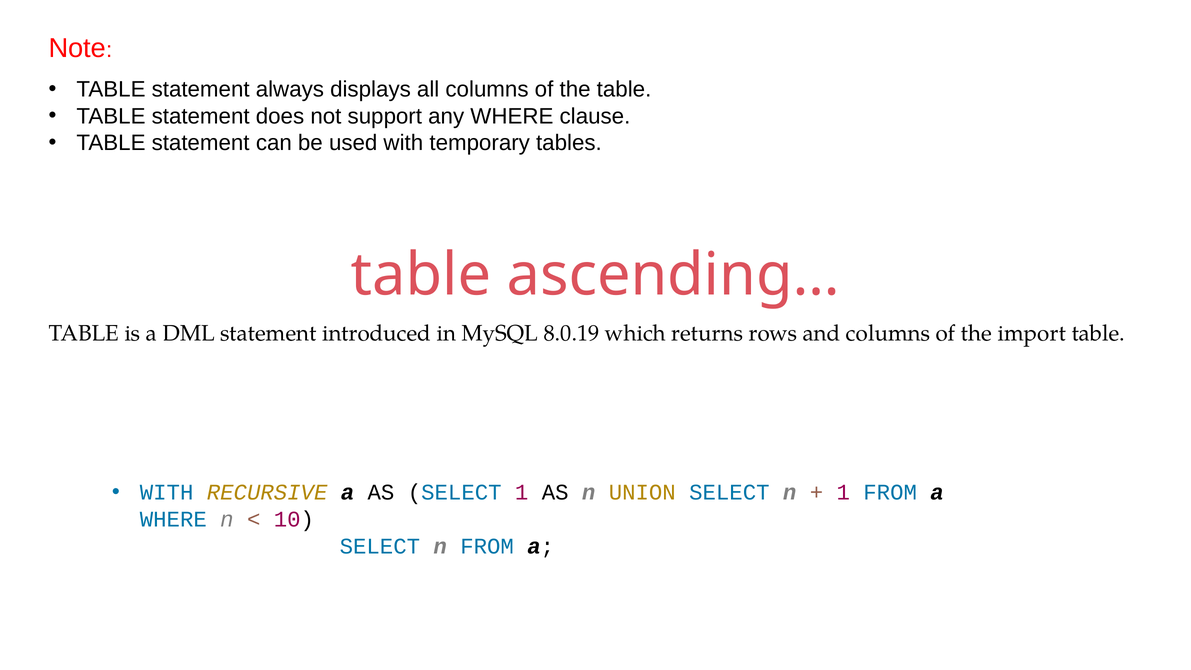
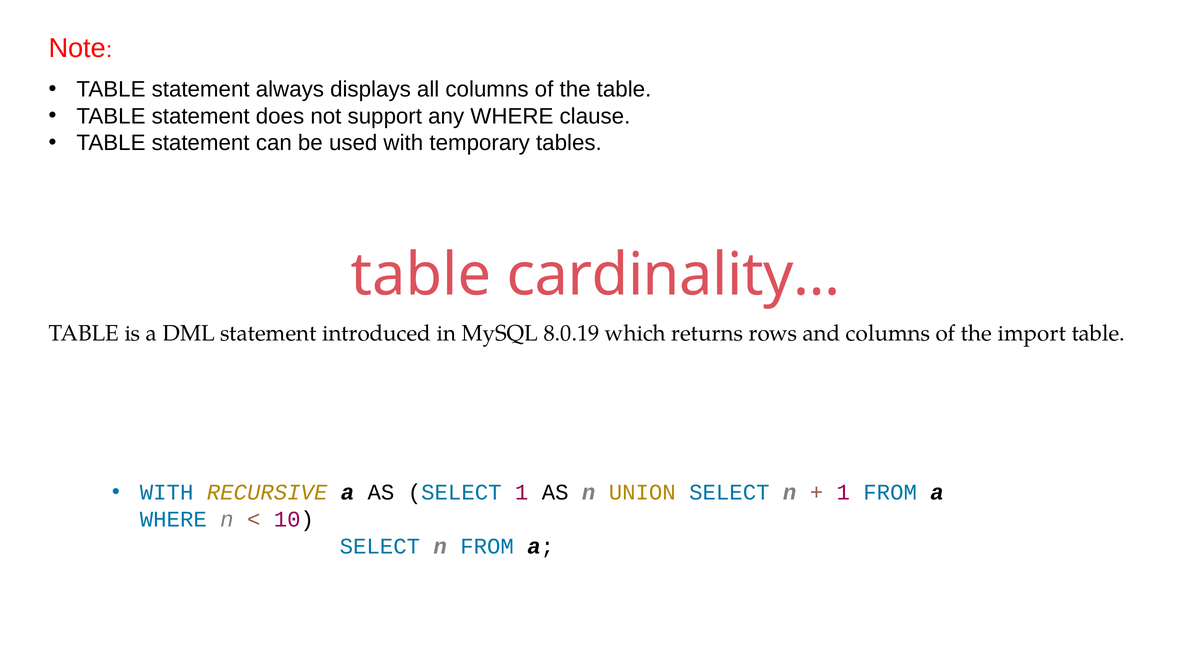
ascending…: ascending… -> cardinality… (673, 275)
